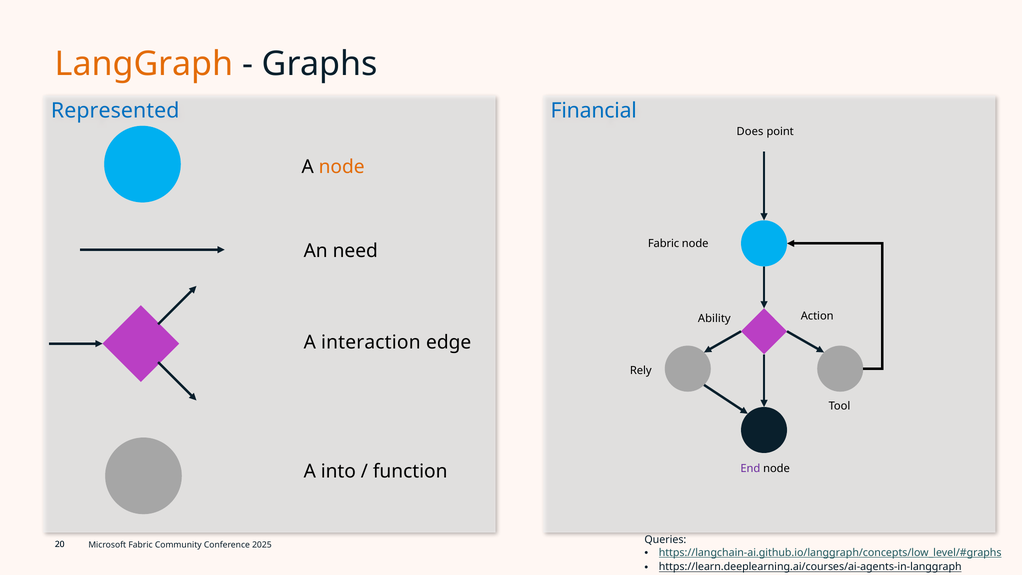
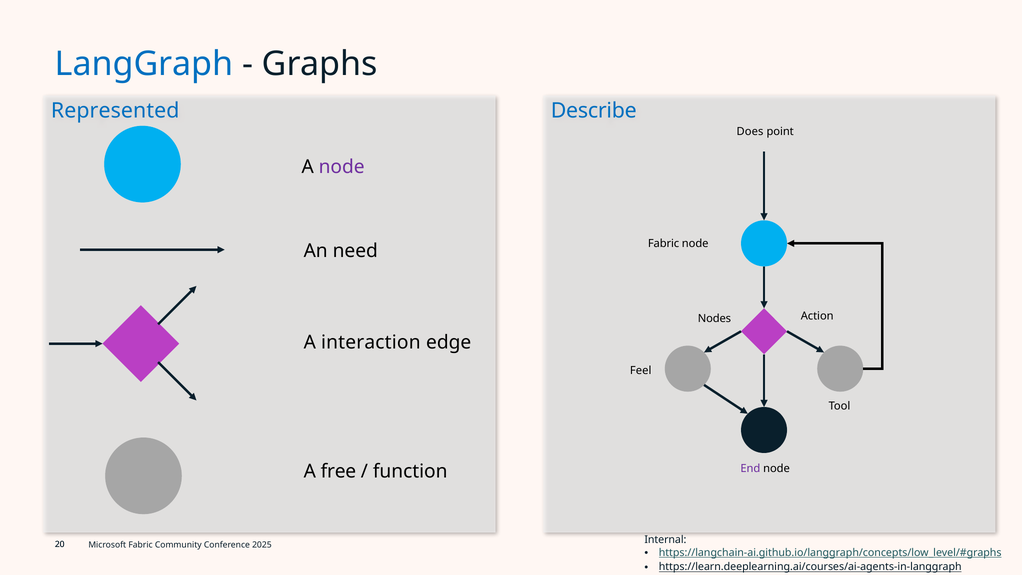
LangGraph colour: orange -> blue (144, 64)
Financial: Financial -> Describe (594, 111)
node colour: orange -> purple (342, 167)
Ability: Ability -> Nodes (714, 318)
Rely: Rely -> Feel (641, 370)
into: into -> free (338, 471)
Queries: Queries -> Internal (665, 540)
